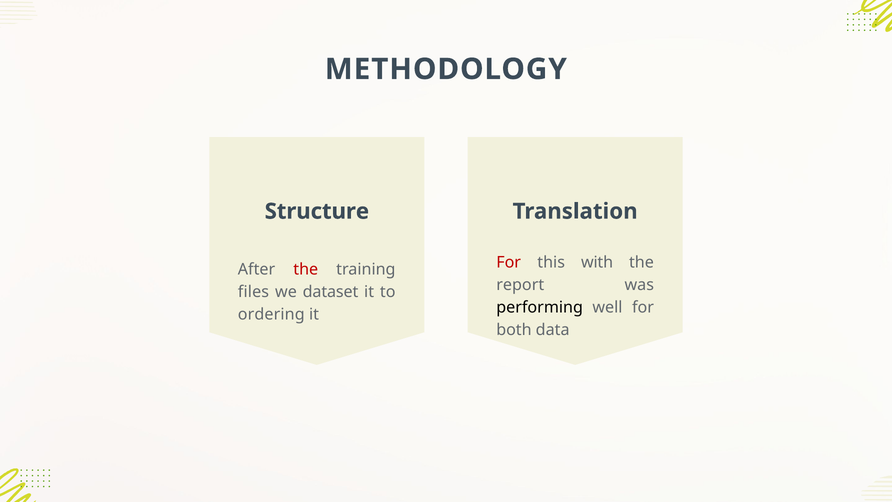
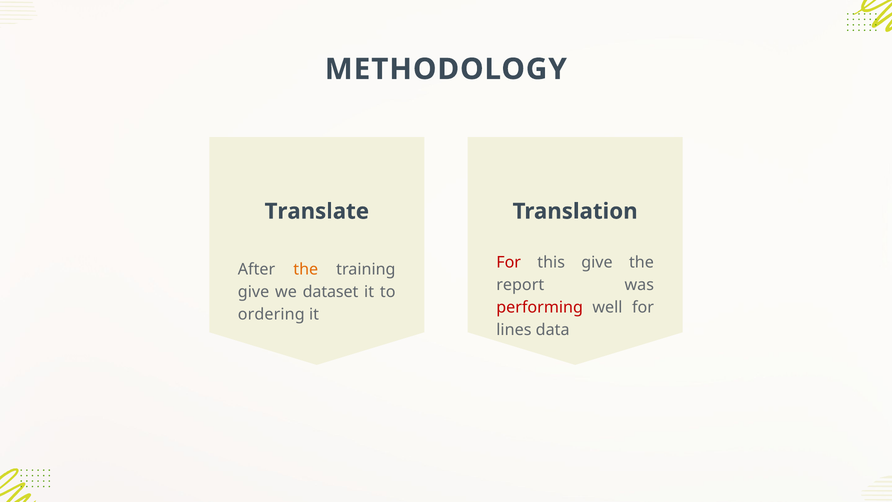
Structure: Structure -> Translate (317, 211)
this with: with -> give (597, 262)
the colour: red -> orange (306, 269)
files: files -> give (254, 292)
performing colour: black -> red (540, 307)
both: both -> lines (514, 330)
